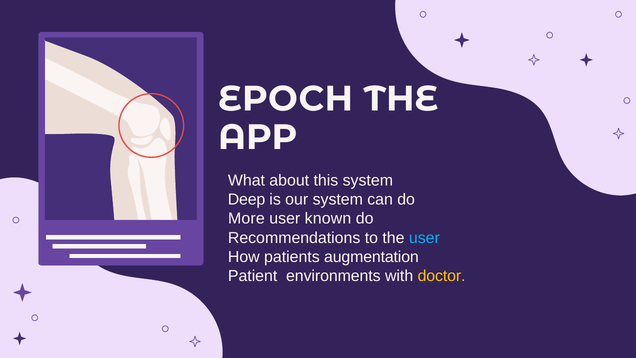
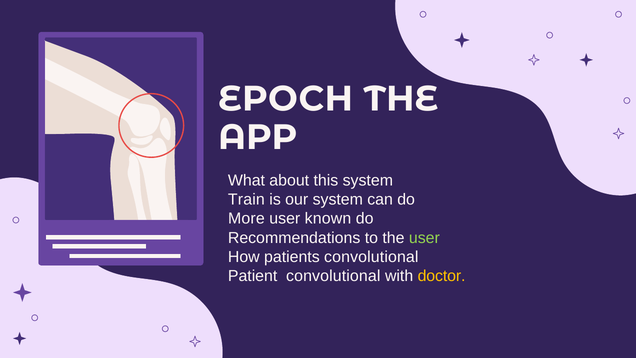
Deep: Deep -> Train (246, 200)
user colour: light blue -> light green (424, 238)
patients augmentation: augmentation -> convolutional (371, 257)
Patient environments: environments -> convolutional (333, 276)
